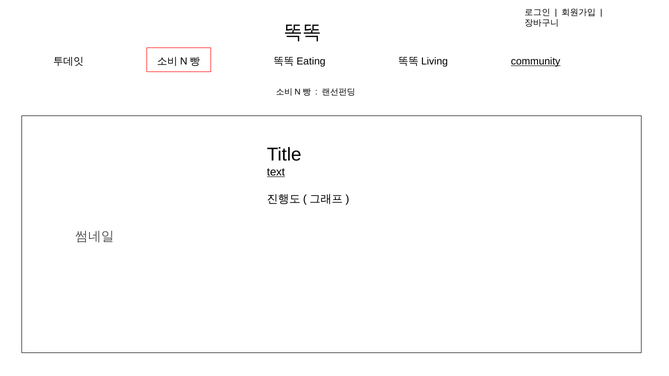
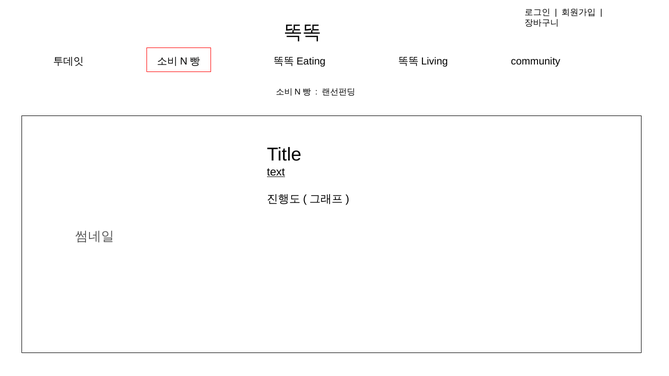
community underline: present -> none (536, 61)
